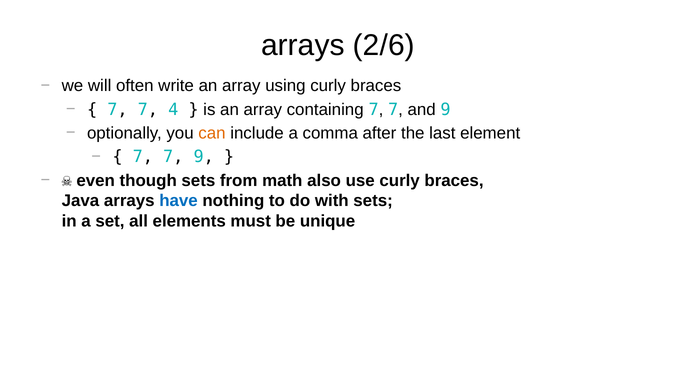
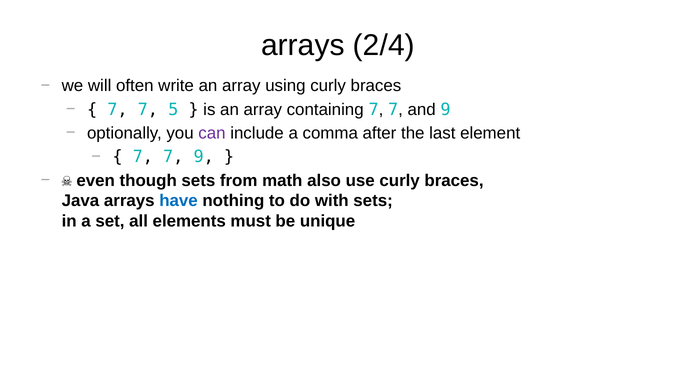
2/6: 2/6 -> 2/4 (384, 46)
4: 4 -> 5 (173, 110)
can colour: orange -> purple (212, 133)
